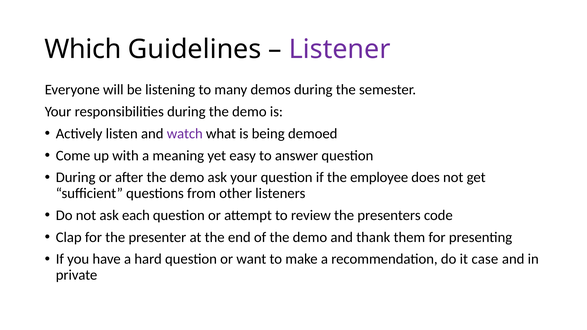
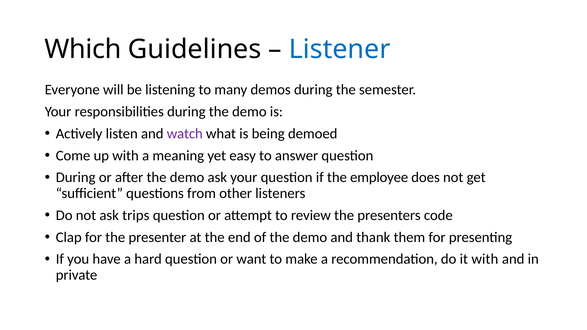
Listener colour: purple -> blue (340, 49)
each: each -> trips (136, 215)
it case: case -> with (485, 259)
